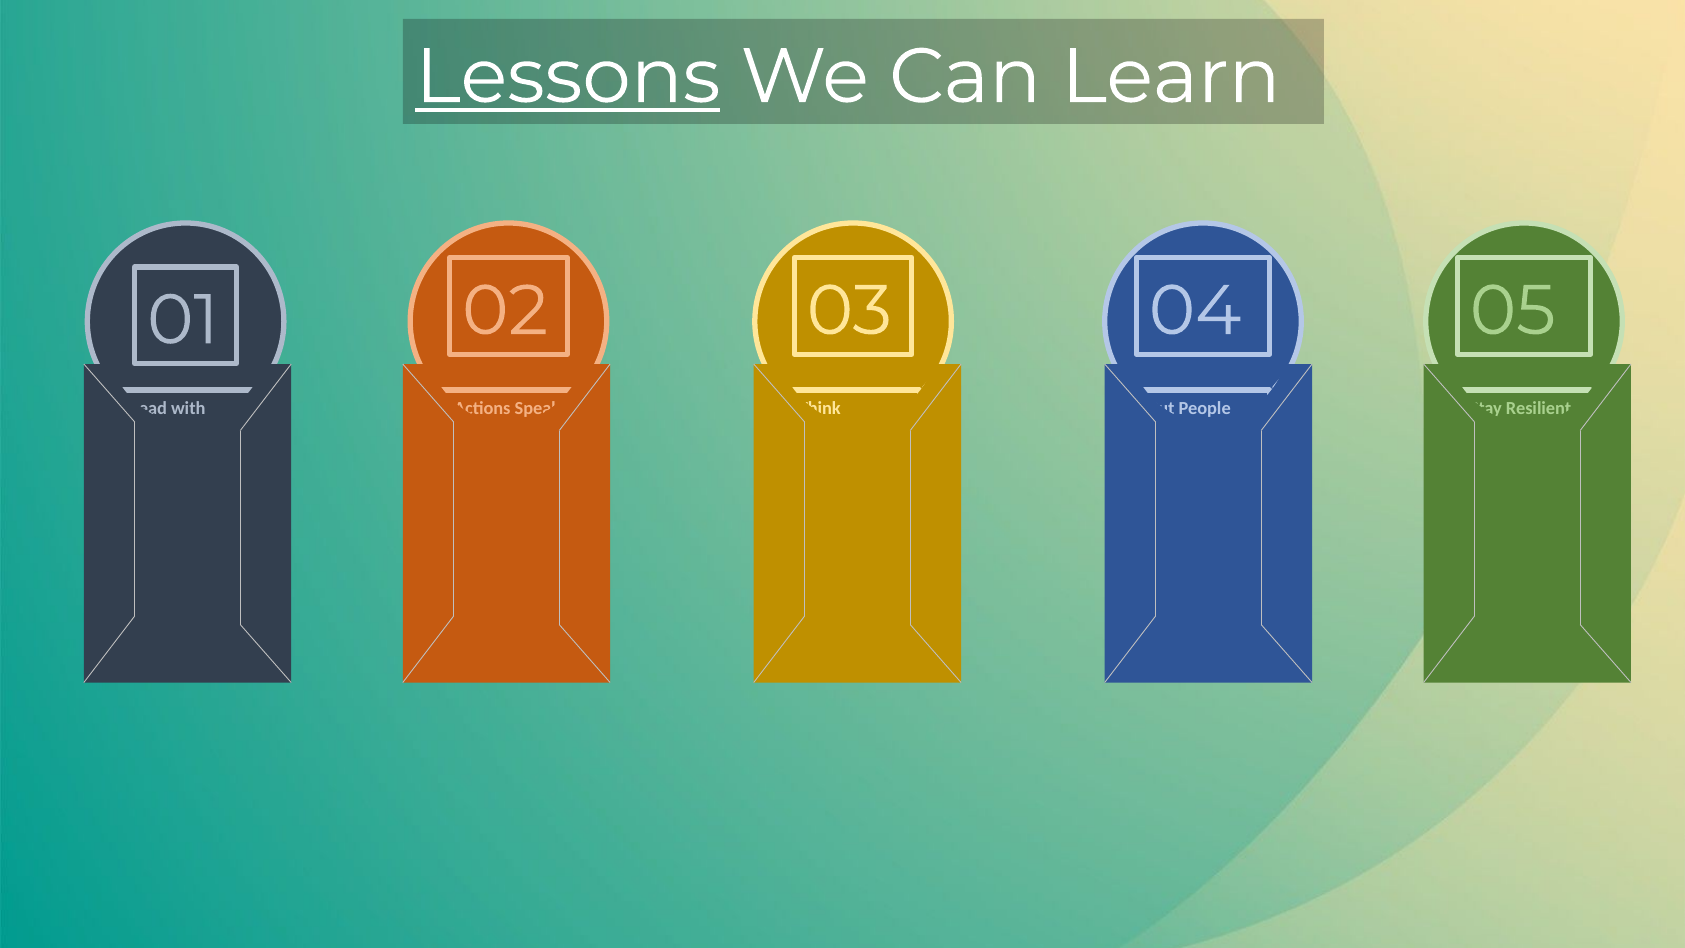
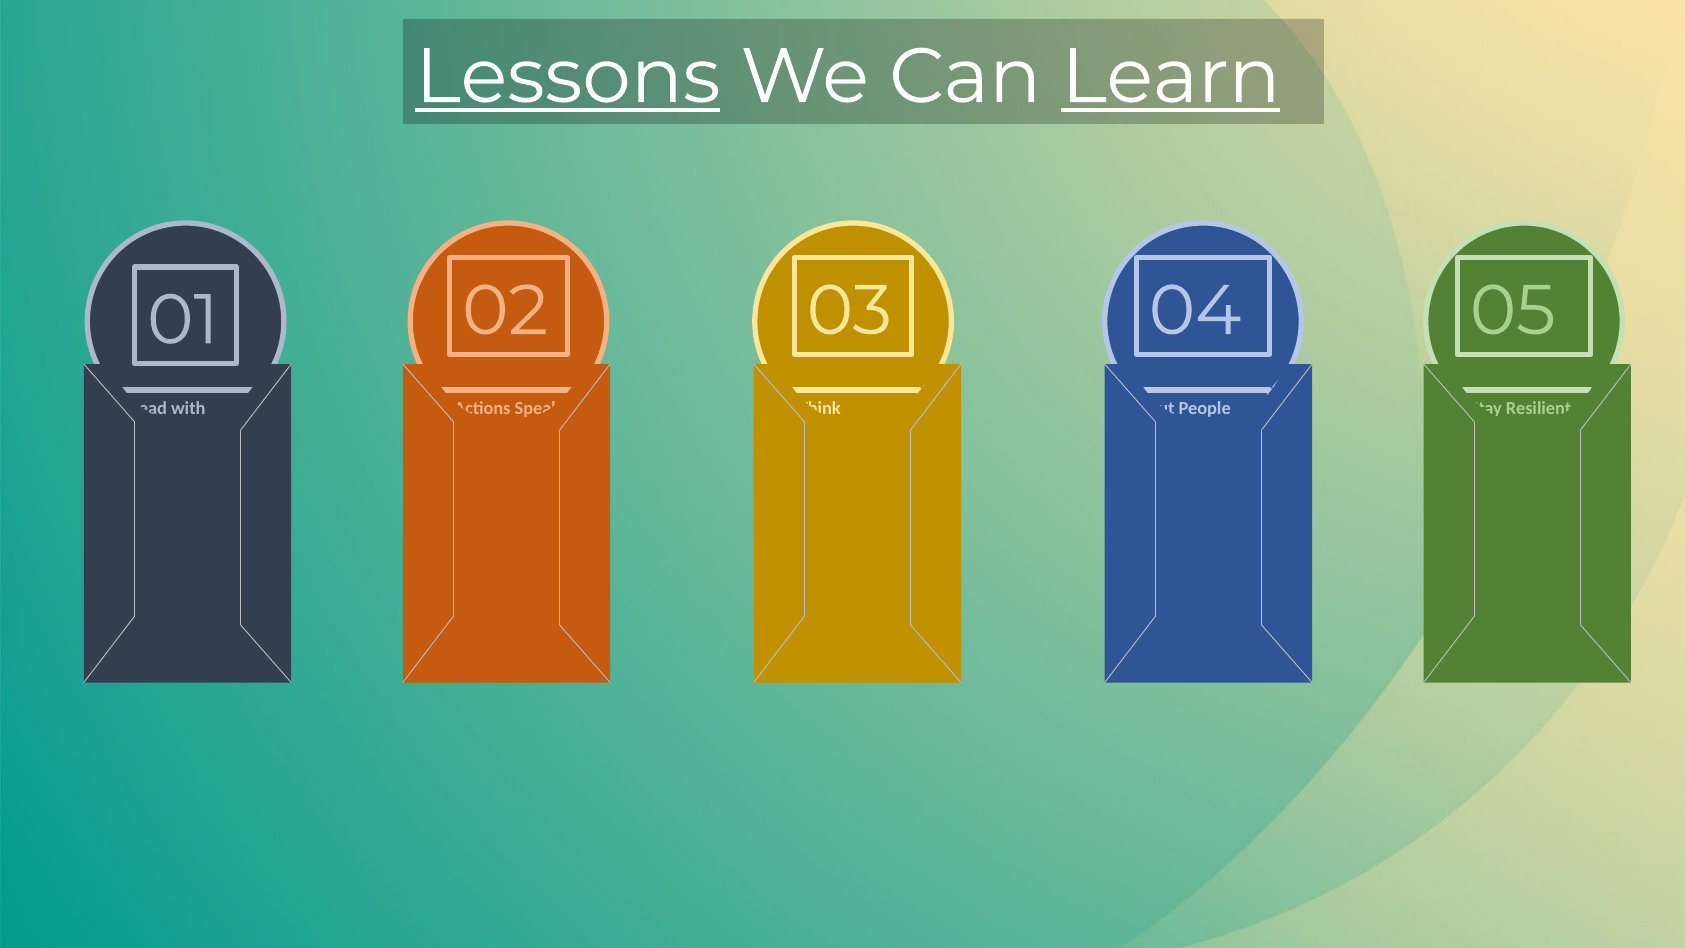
Learn underline: none -> present (1171, 77)
